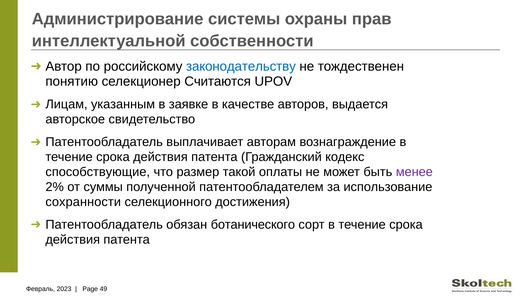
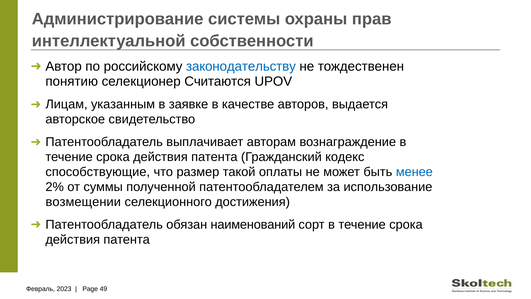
менее colour: purple -> blue (414, 172)
сохранности: сохранности -> возмещении (83, 202)
ботанического: ботанического -> наименований (253, 224)
